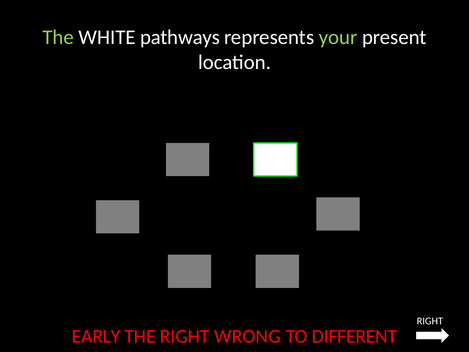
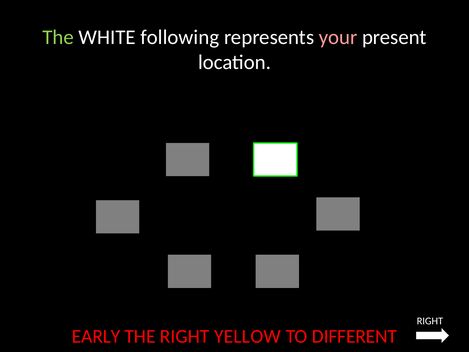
pathways: pathways -> following (180, 37)
your colour: light green -> pink (338, 37)
WRONG: WRONG -> YELLOW (247, 336)
